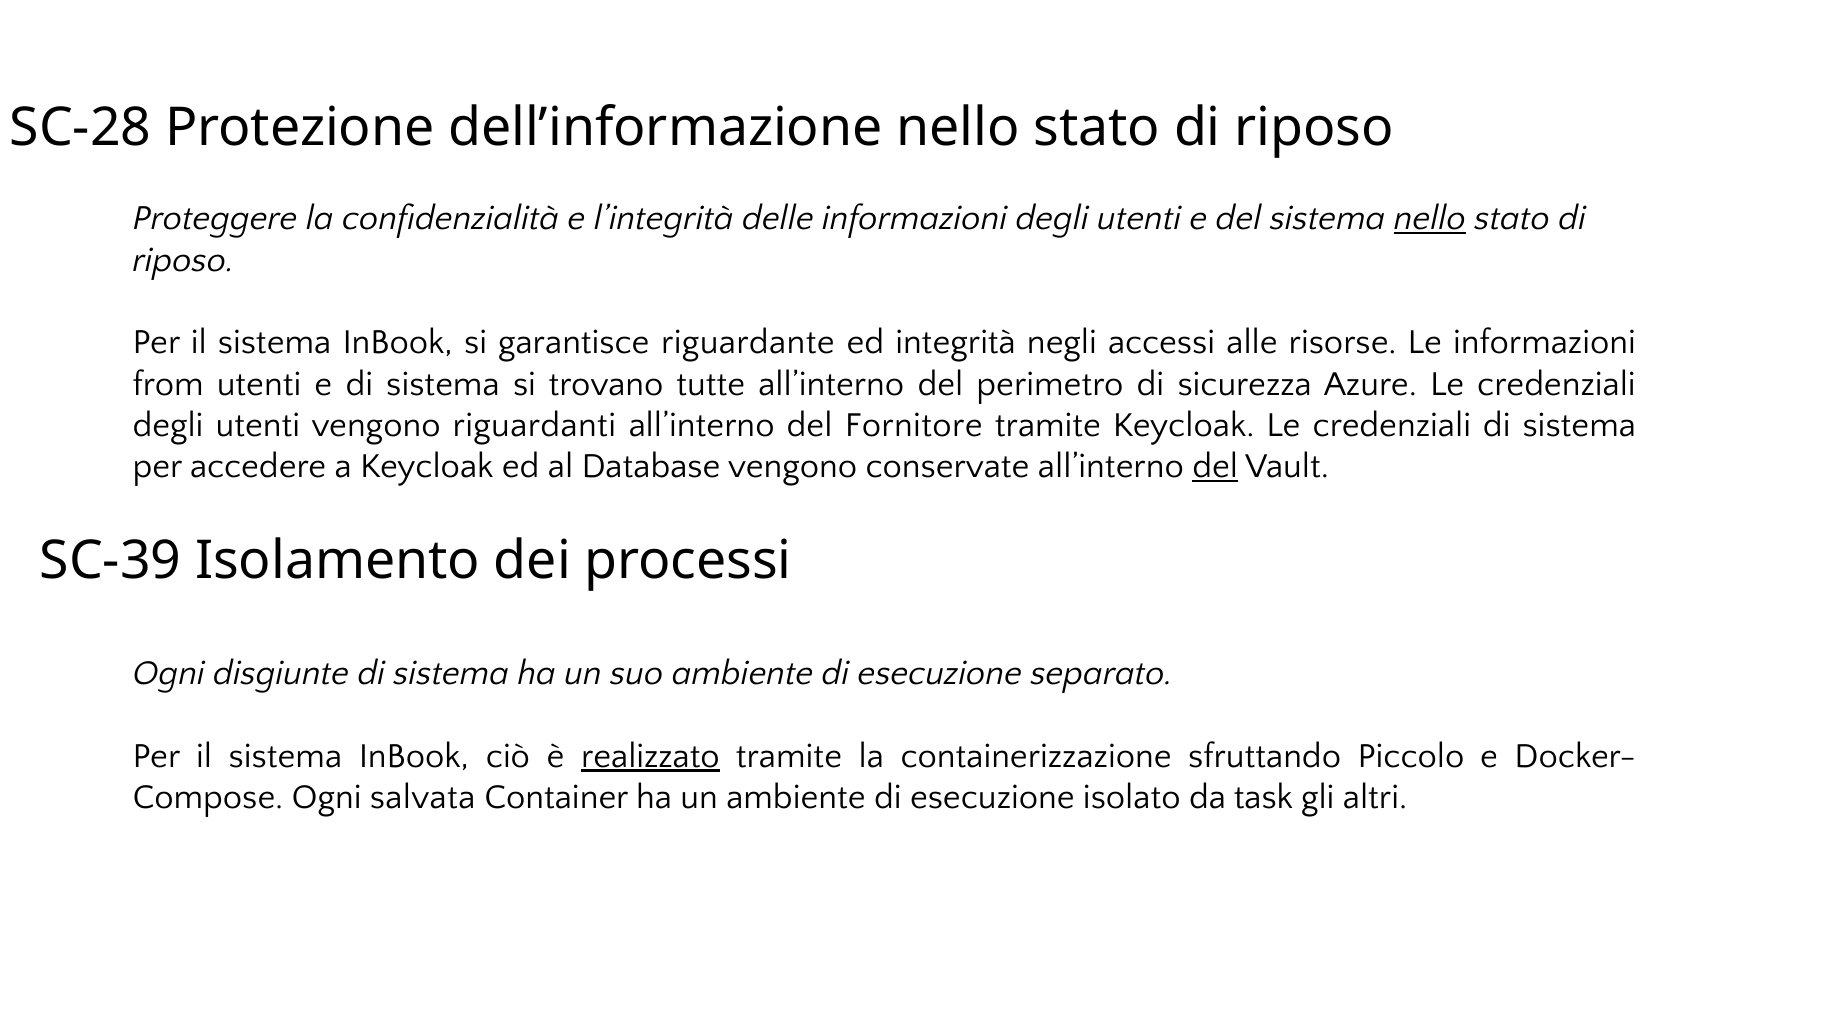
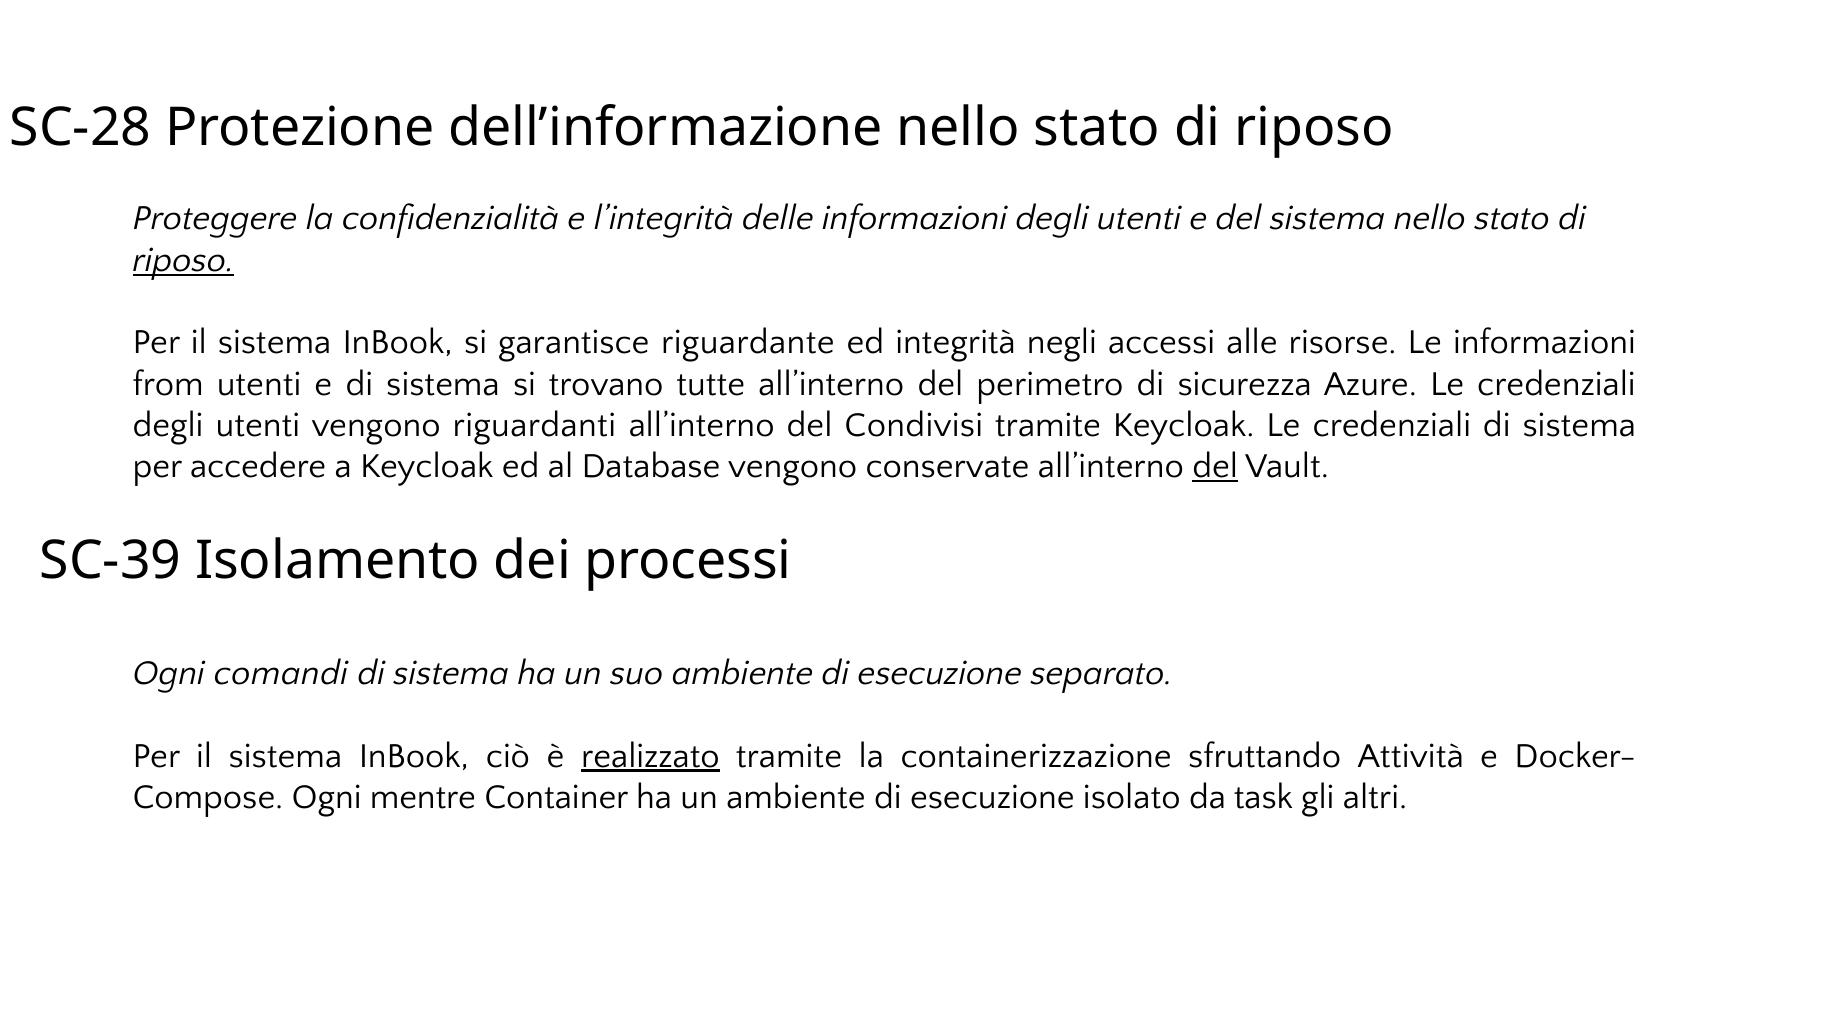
nello underline: present -> none (1430, 219)
riposo underline: none -> present (183, 260)
Fornitore: Fornitore -> Condivisi (914, 425)
disgiunte: disgiunte -> comandi (281, 673)
Piccolo: Piccolo -> Attività (1411, 756)
salvata: salvata -> mentre (423, 797)
